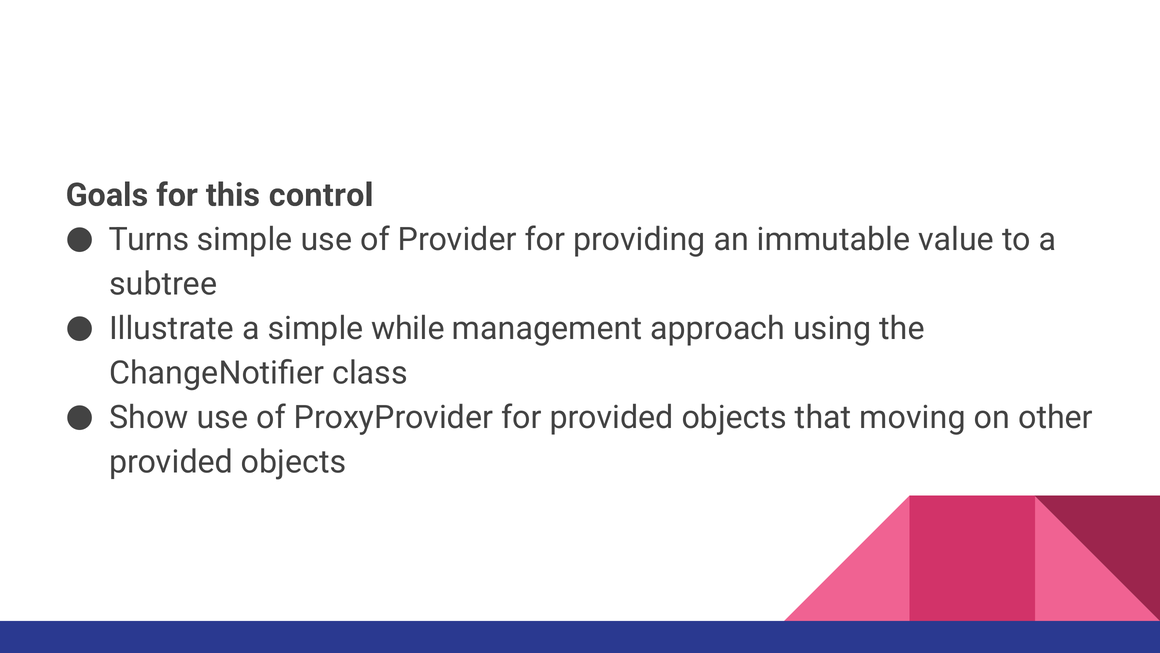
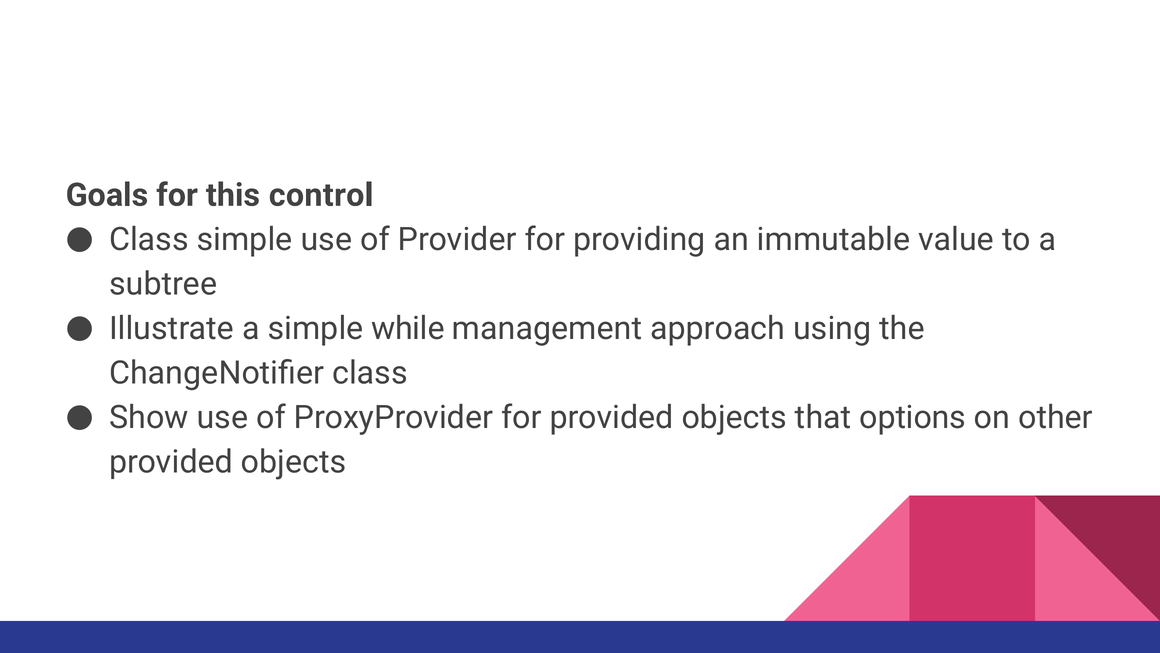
Turns: Turns -> Class (149, 239)
moving: moving -> options (913, 417)
